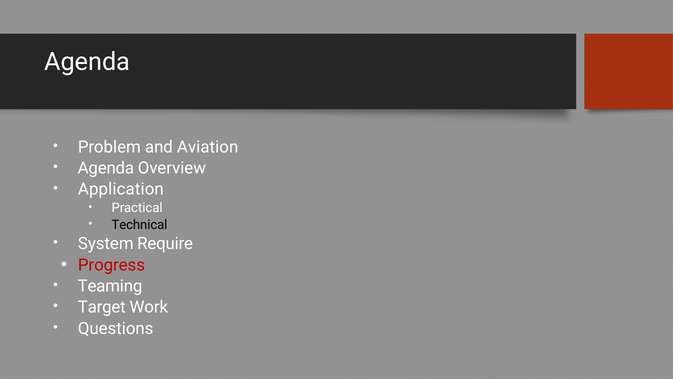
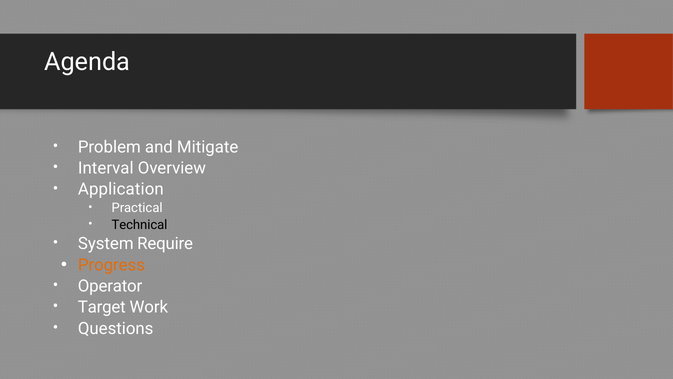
Aviation: Aviation -> Mitigate (208, 147)
Agenda: Agenda -> Interval (106, 168)
Progress colour: red -> orange (111, 265)
Teaming: Teaming -> Operator (110, 286)
